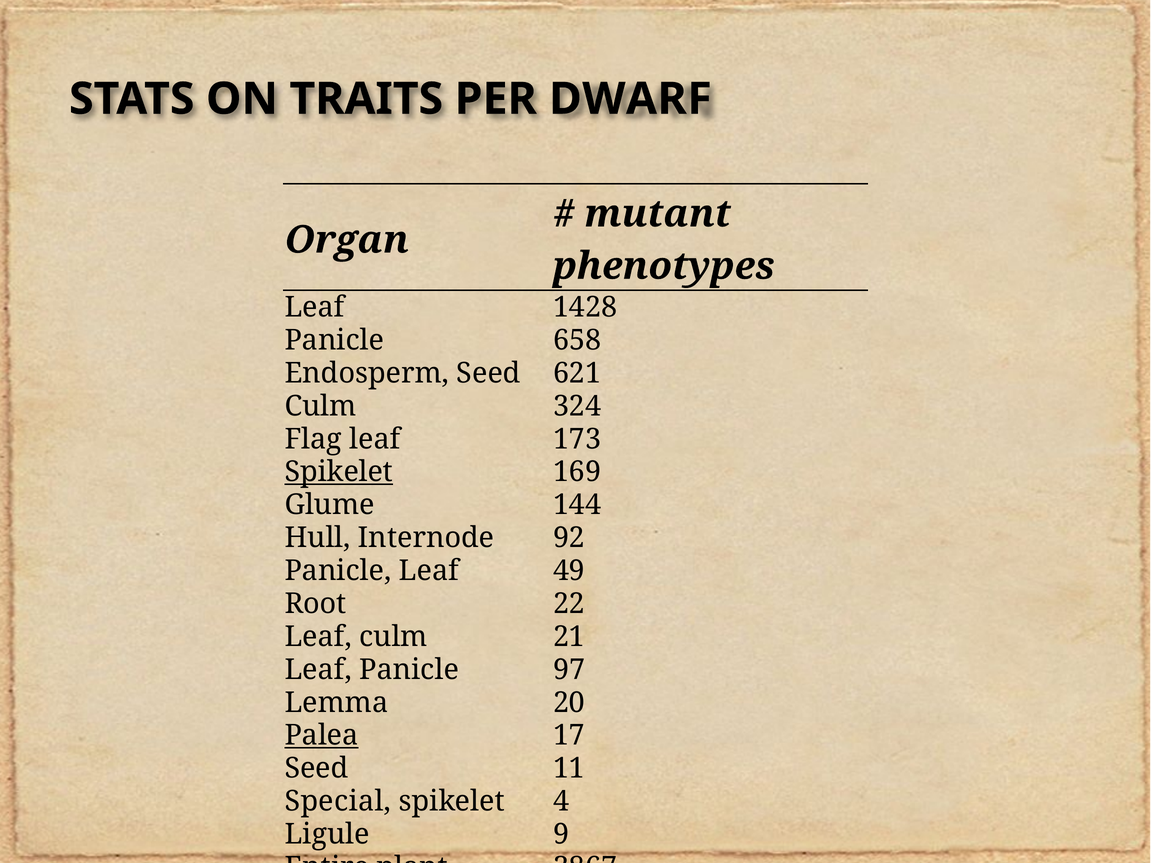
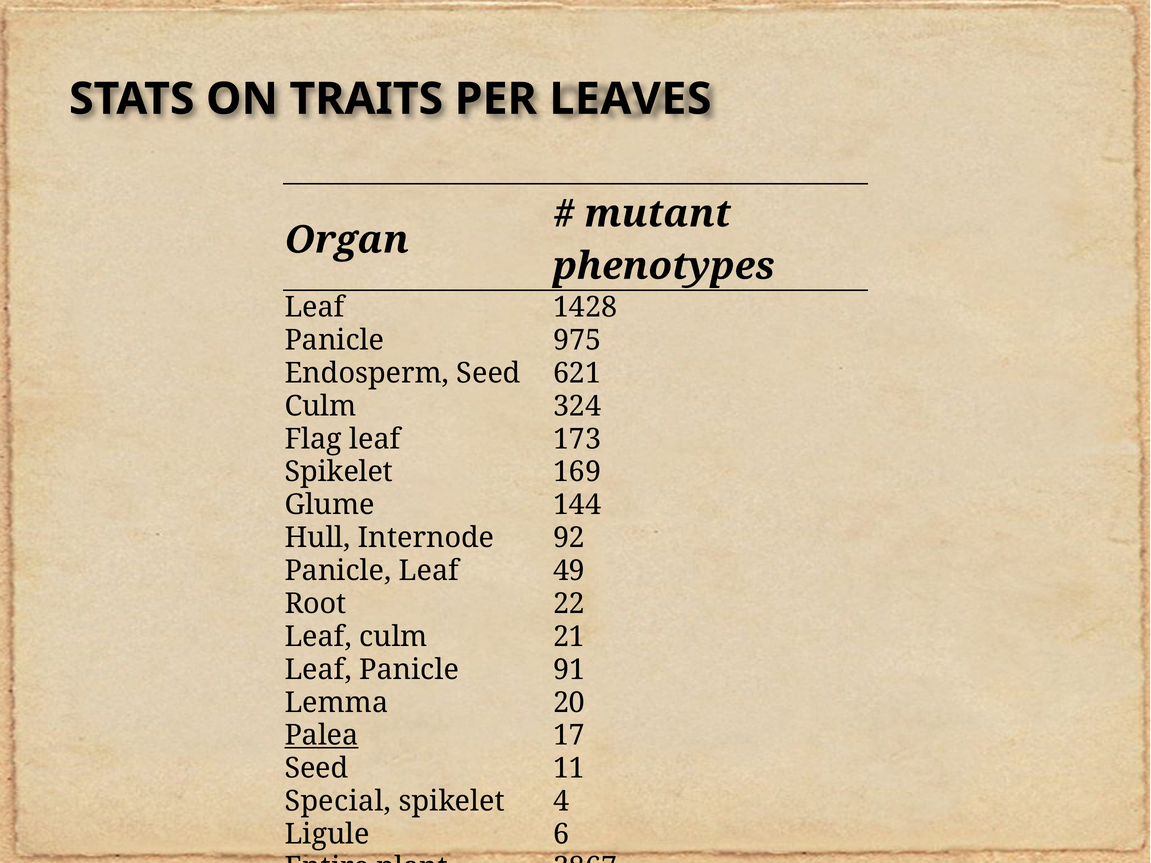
DWARF: DWARF -> LEAVES (630, 99)
658: 658 -> 975 (577, 340)
Spikelet underline: present -> none (339, 472)
97: 97 -> 91 (569, 670)
9: 9 -> 6 (561, 834)
